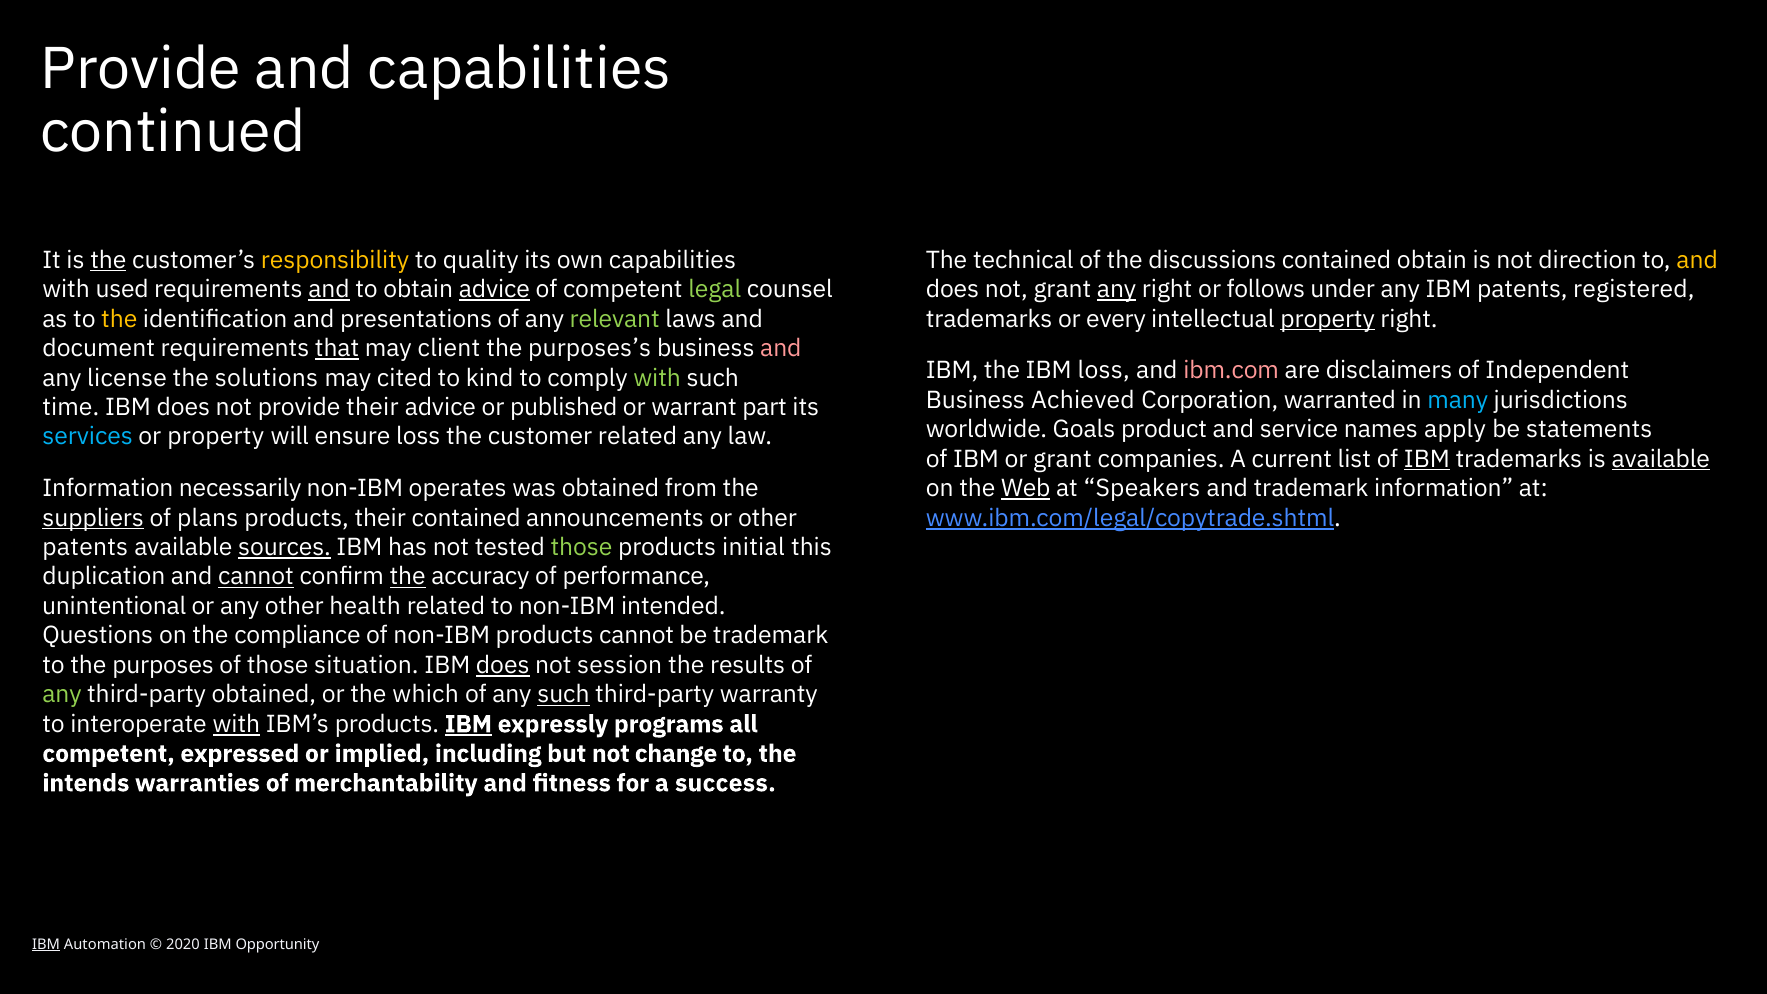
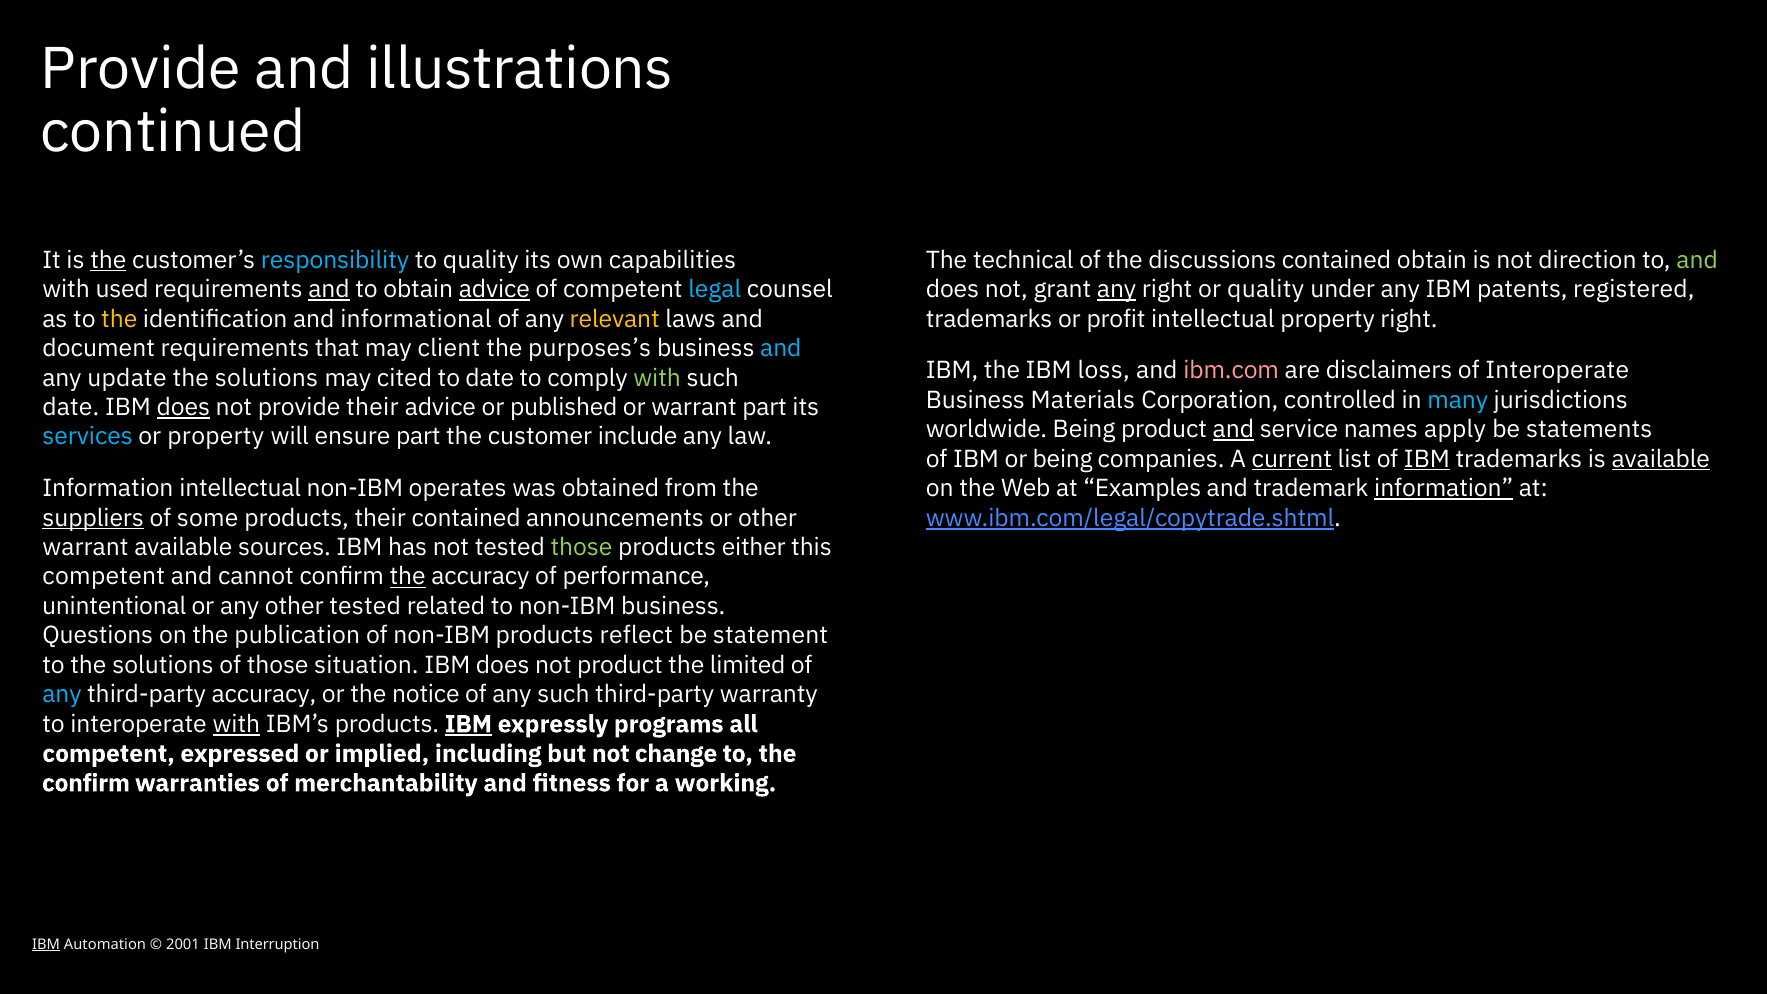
and capabilities: capabilities -> illustrations (520, 69)
responsibility colour: yellow -> light blue (335, 260)
and colour: yellow -> light green (1697, 260)
legal colour: light green -> light blue (715, 289)
or follows: follows -> quality (1266, 289)
presentations: presentations -> informational (416, 319)
relevant colour: light green -> yellow (615, 319)
every: every -> profit (1116, 319)
property underline: present -> none (1328, 319)
that underline: present -> none (337, 348)
and colour: pink -> light blue (781, 348)
of Independent: Independent -> Interoperate (1557, 370)
license: license -> update (127, 378)
to kind: kind -> date (490, 378)
Achieved: Achieved -> Materials (1083, 400)
warranted: warranted -> controlled (1340, 400)
time: time -> date (71, 407)
does underline: none -> present (183, 407)
worldwide Goals: Goals -> Being (1084, 429)
and underline: none -> present (1233, 429)
ensure loss: loss -> part (418, 437)
customer related: related -> include (638, 437)
or grant: grant -> being (1063, 459)
current underline: none -> present (1292, 459)
Information necessarily: necessarily -> intellectual (240, 488)
Web underline: present -> none (1026, 488)
Speakers: Speakers -> Examples (1142, 488)
information underline: none -> present (1444, 488)
plans: plans -> some (208, 518)
patents: patents -> warrant (85, 547)
sources underline: present -> none (285, 547)
initial: initial -> either (754, 547)
duplication: duplication -> competent (104, 577)
cannot underline: present -> none (256, 577)
other health: health -> tested (365, 606)
non-IBM intended: intended -> business (673, 606)
compliance: compliance -> publication (297, 636)
products cannot: cannot -> reflect (636, 636)
be trademark: trademark -> statement (771, 636)
to the purposes: purposes -> solutions (163, 665)
does underline: present -> none (503, 665)
not session: session -> product (620, 665)
results: results -> limited (748, 665)
any colour: light green -> light blue (62, 695)
third-party obtained: obtained -> accuracy (264, 695)
which: which -> notice (426, 695)
such underline: present -> none (563, 695)
intends: intends -> confirm (86, 783)
success: success -> working (726, 783)
2020: 2020 -> 2001 (183, 945)
Opportunity: Opportunity -> Interruption (277, 945)
